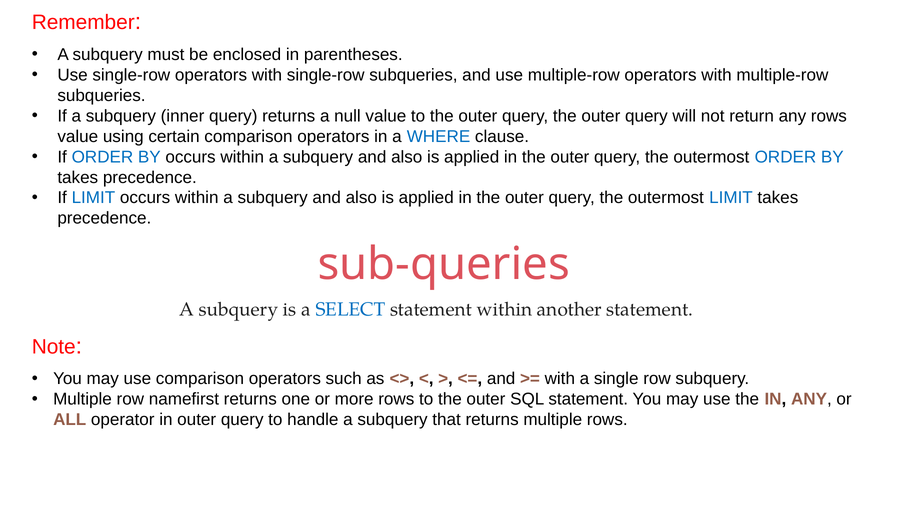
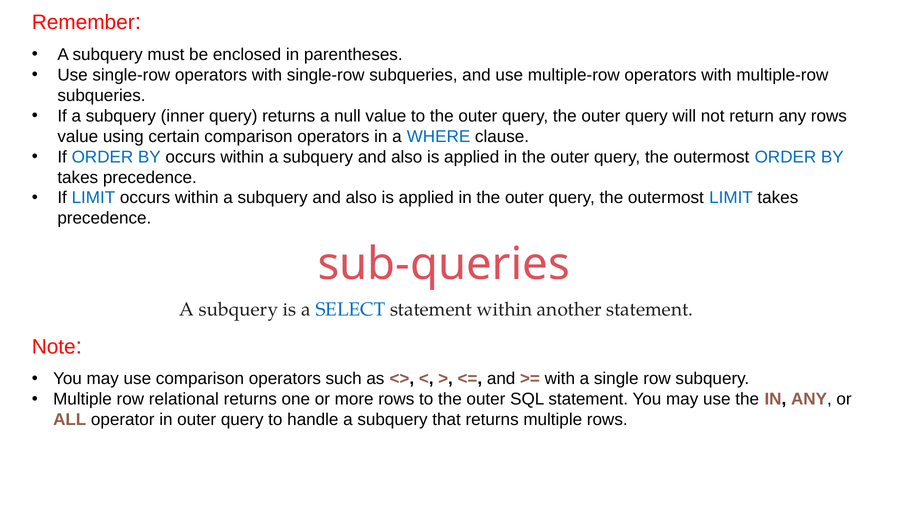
namefirst: namefirst -> relational (184, 400)
